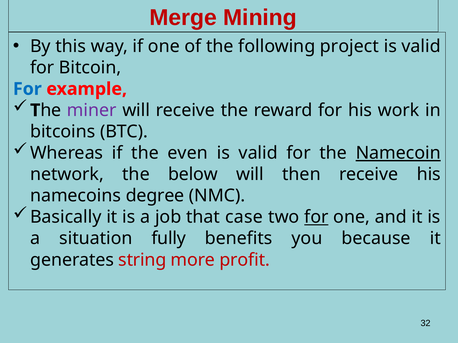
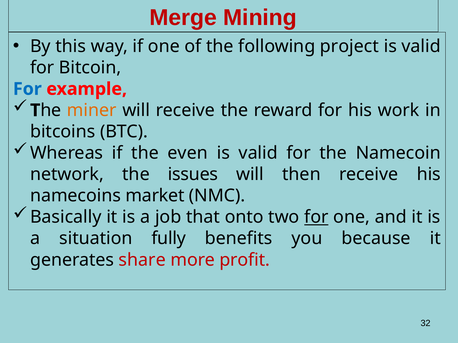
miner colour: purple -> orange (92, 110)
Namecoin underline: present -> none (398, 153)
below: below -> issues (193, 175)
degree: degree -> market (155, 196)
case: case -> onto (244, 217)
string: string -> share (142, 260)
